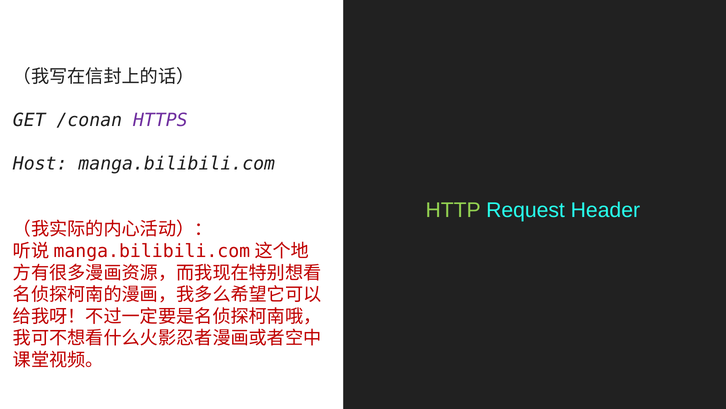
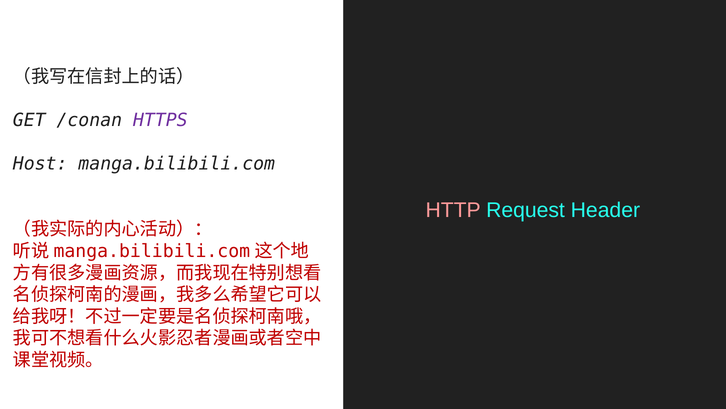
HTTP colour: light green -> pink (453, 210)
